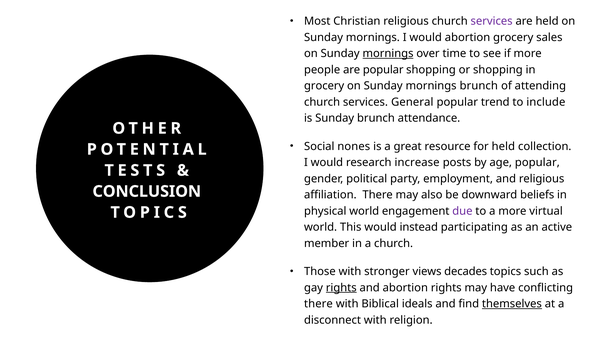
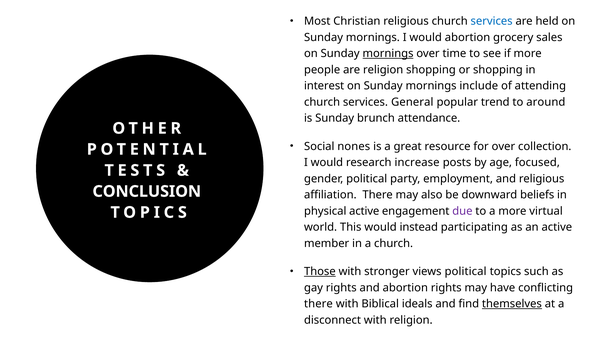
services colour: purple -> blue (492, 21)
are popular: popular -> religion (383, 70)
grocery: grocery -> interest (324, 86)
mornings brunch: brunch -> include (479, 86)
include: include -> around (546, 102)
for held: held -> over (503, 146)
age popular: popular -> focused (537, 162)
physical world: world -> active (364, 211)
Those underline: none -> present (320, 271)
views decades: decades -> political (466, 271)
rights underline: present -> none (341, 288)
